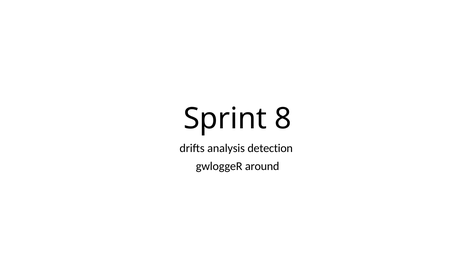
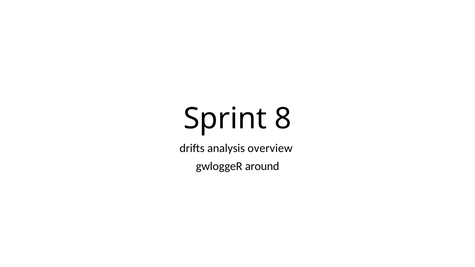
detection: detection -> overview (270, 148)
